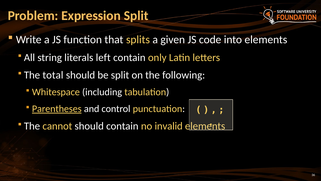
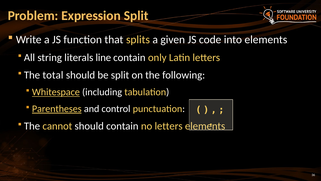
left: left -> line (103, 57)
Whitespace underline: none -> present (56, 92)
no invalid: invalid -> letters (169, 126)
